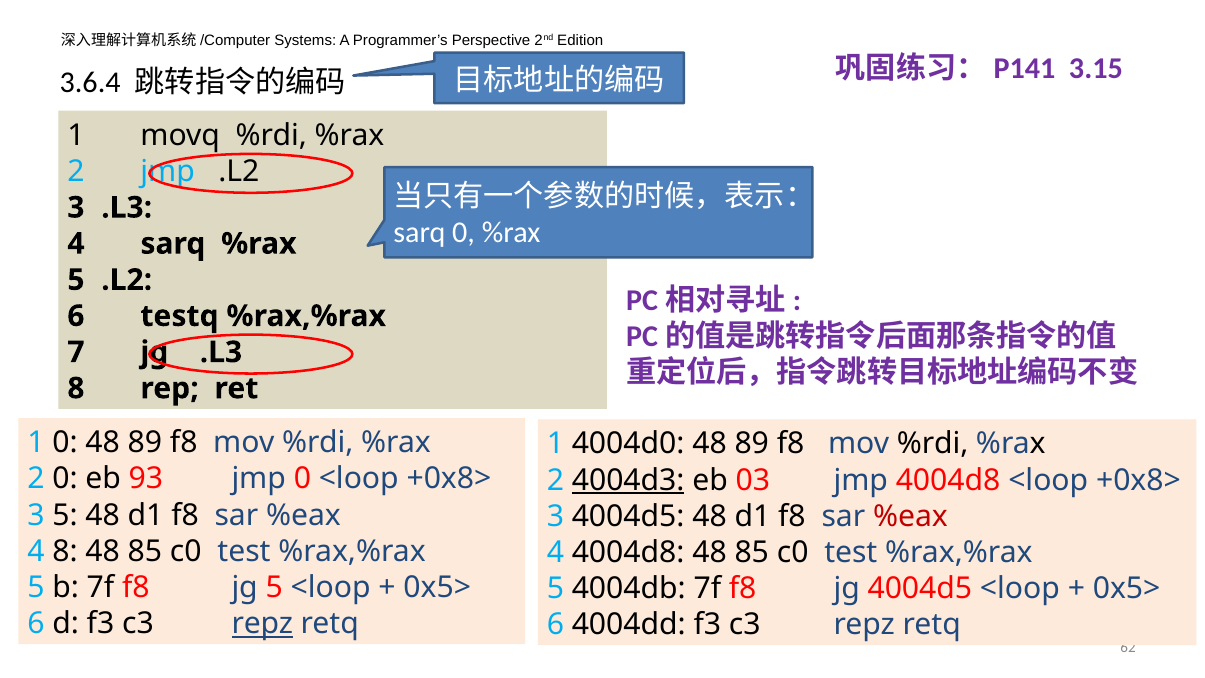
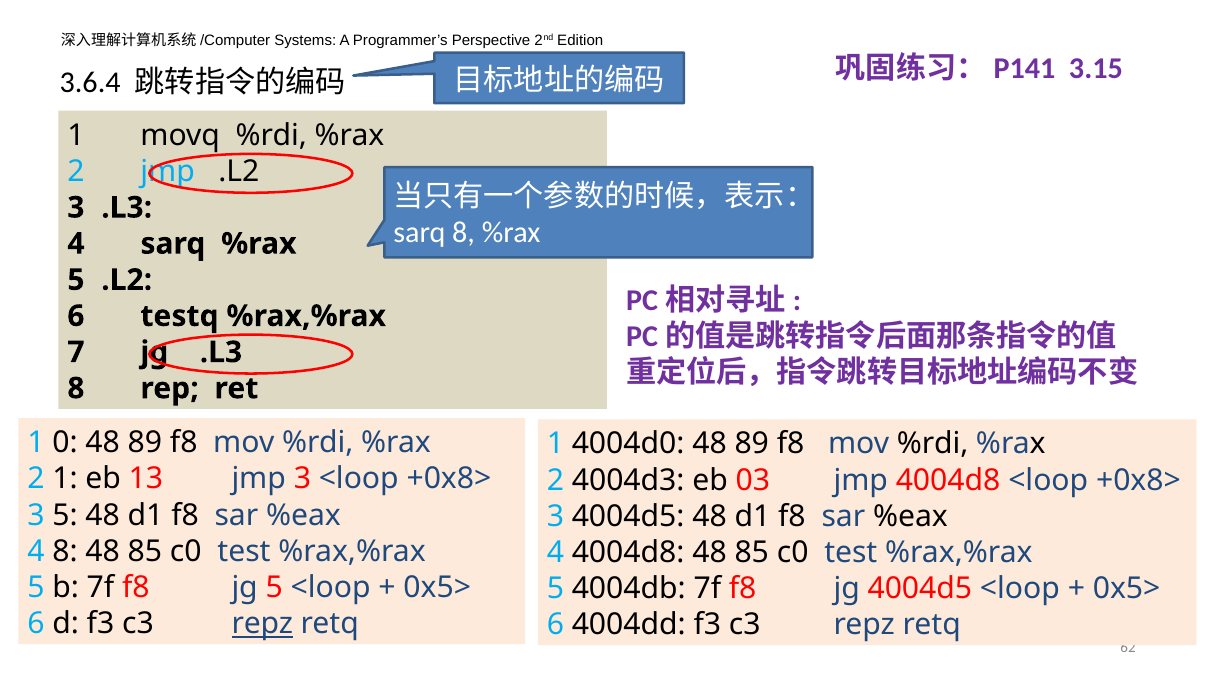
sarq 0: 0 -> 8 (464, 232)
2 0: 0 -> 1 (65, 479)
93: 93 -> 13 (146, 479)
jmp 0: 0 -> 3 (302, 479)
4004d3 underline: present -> none (628, 480)
%eax colour: red -> black (911, 516)
